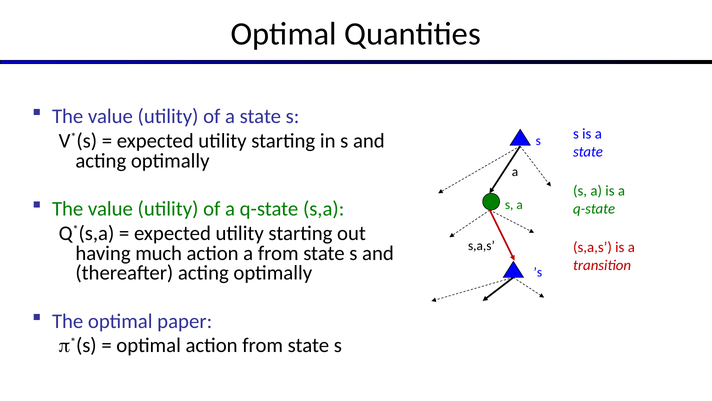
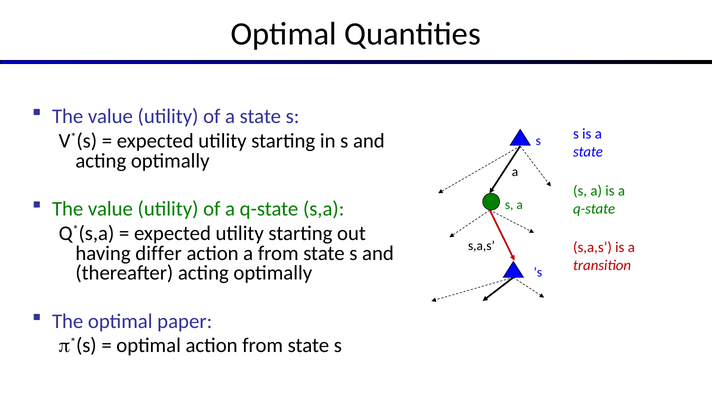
much: much -> differ (159, 253)
